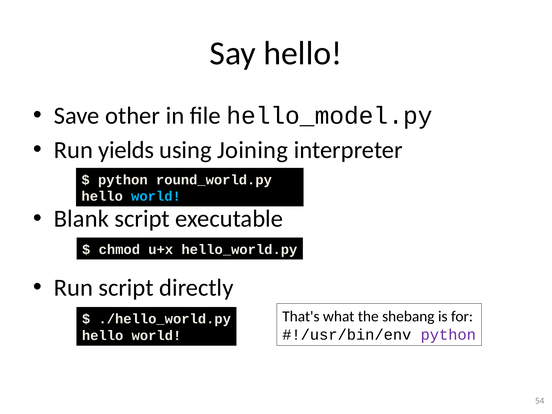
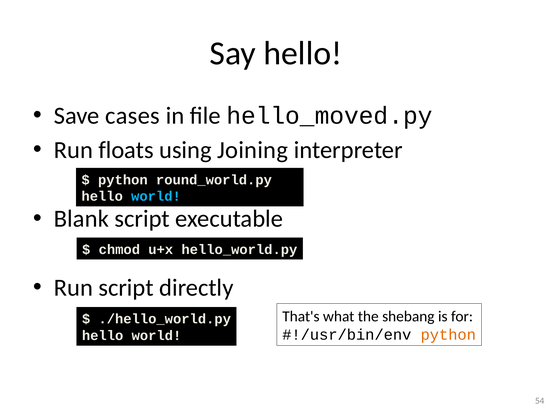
other: other -> cases (133, 116)
hello_model.py: hello_model.py -> hello_moved.py (329, 116)
yields: yields -> floats (126, 150)
python colour: purple -> orange (448, 335)
